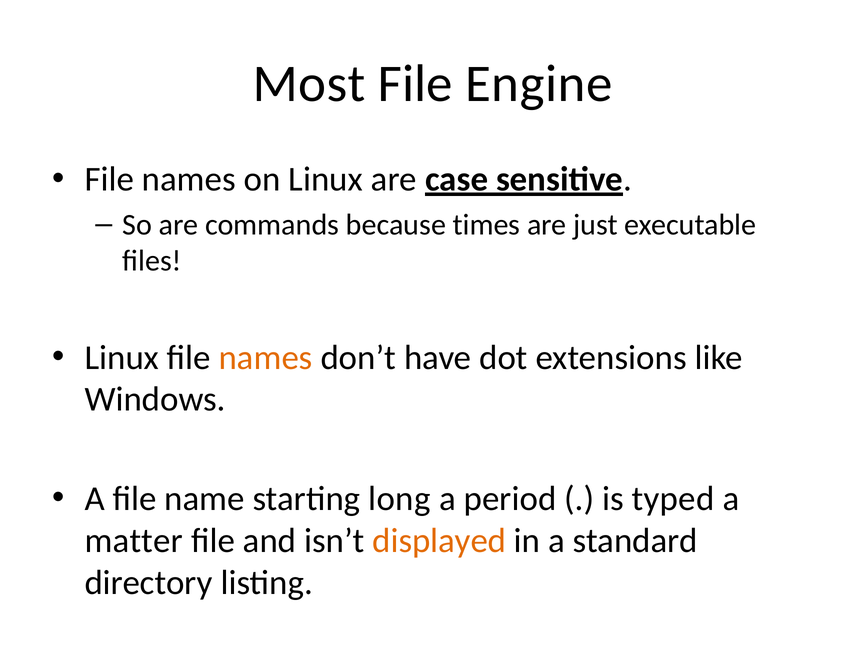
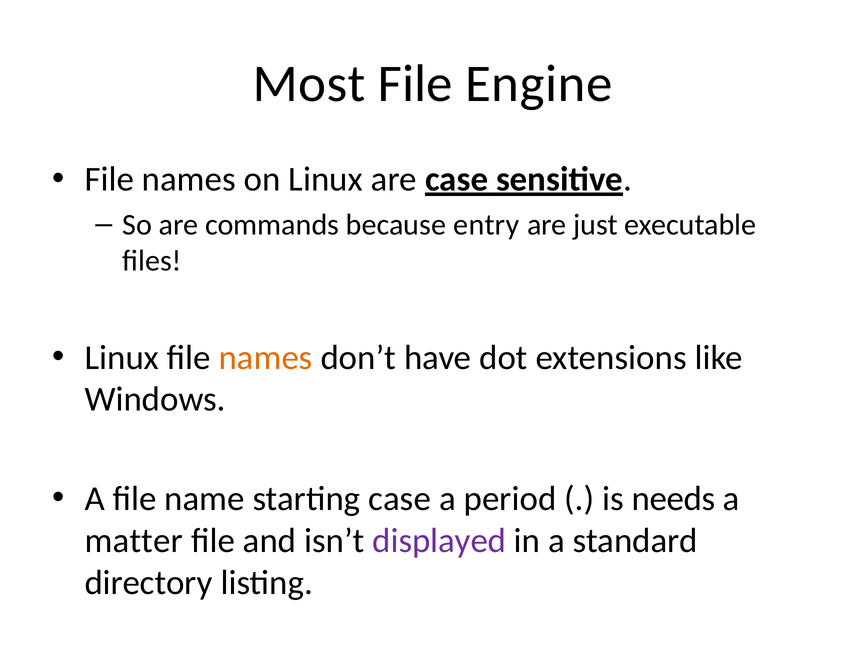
times: times -> entry (486, 225)
starting long: long -> case (400, 499)
typed: typed -> needs (673, 499)
displayed colour: orange -> purple (439, 541)
